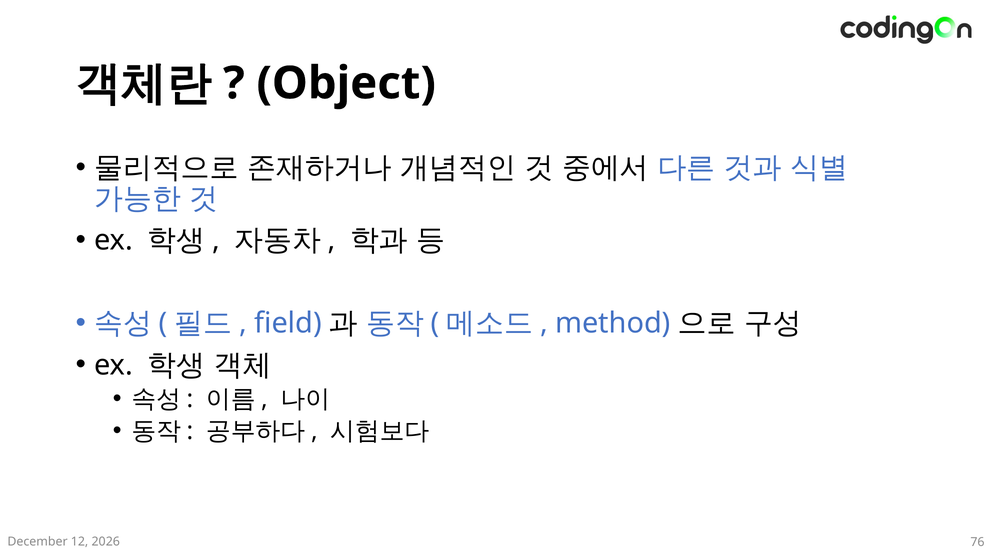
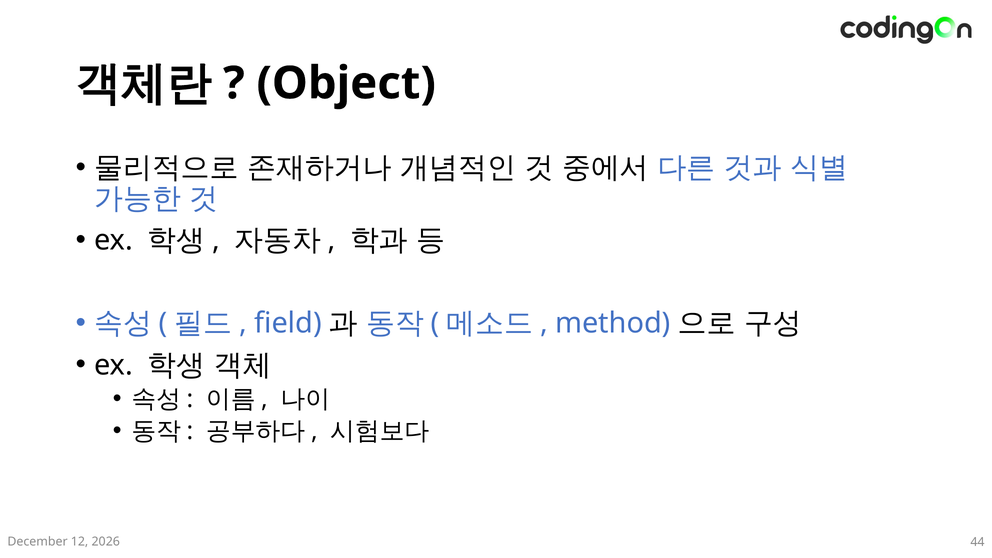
76: 76 -> 44 (977, 542)
